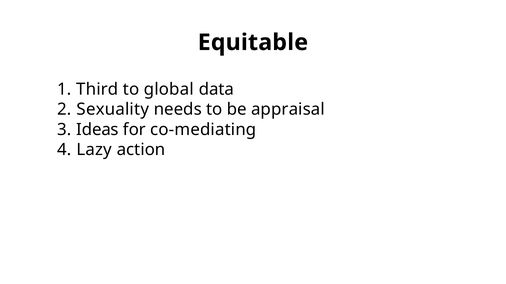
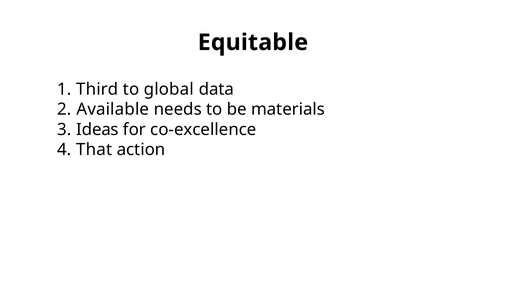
Sexuality: Sexuality -> Available (113, 110)
appraisal: appraisal -> materials (288, 110)
co-mediating: co-mediating -> co-excellence (203, 130)
Lazy: Lazy -> That (94, 150)
